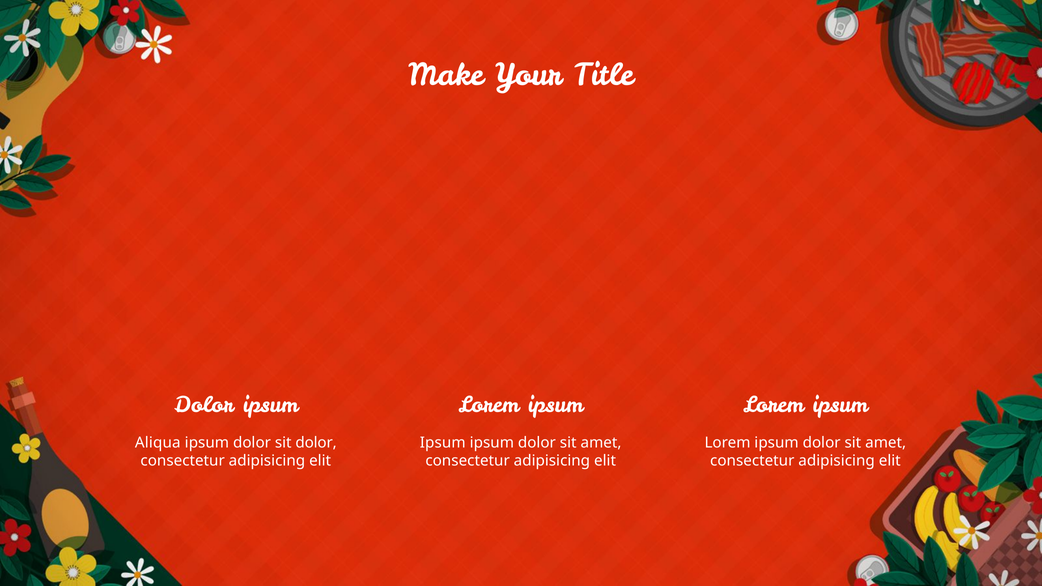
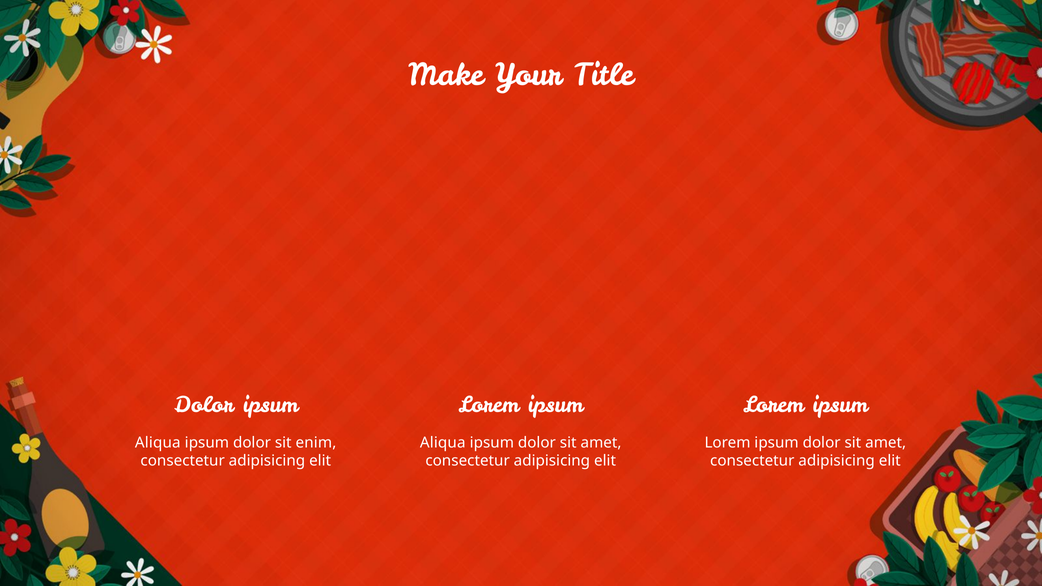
sit dolor: dolor -> enim (316, 443)
Ipsum: Ipsum -> Aliqua (443, 443)
